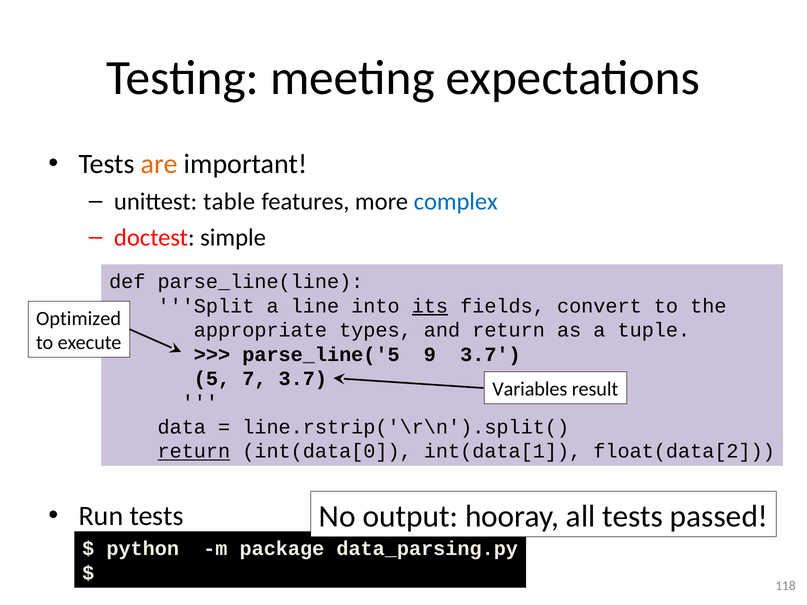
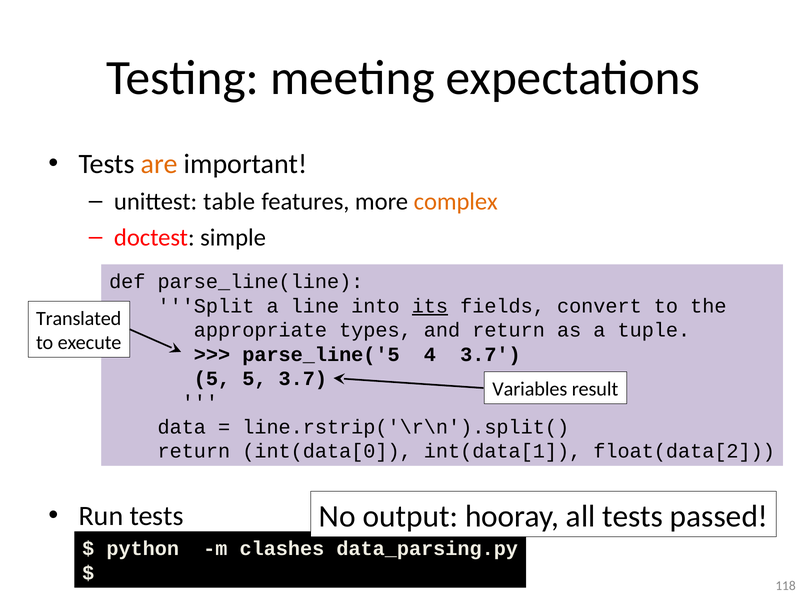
complex colour: blue -> orange (456, 202)
Optimized: Optimized -> Translated (79, 319)
9: 9 -> 4 (430, 355)
5 7: 7 -> 5 (254, 379)
return underline: present -> none (194, 451)
package: package -> clashes (282, 549)
